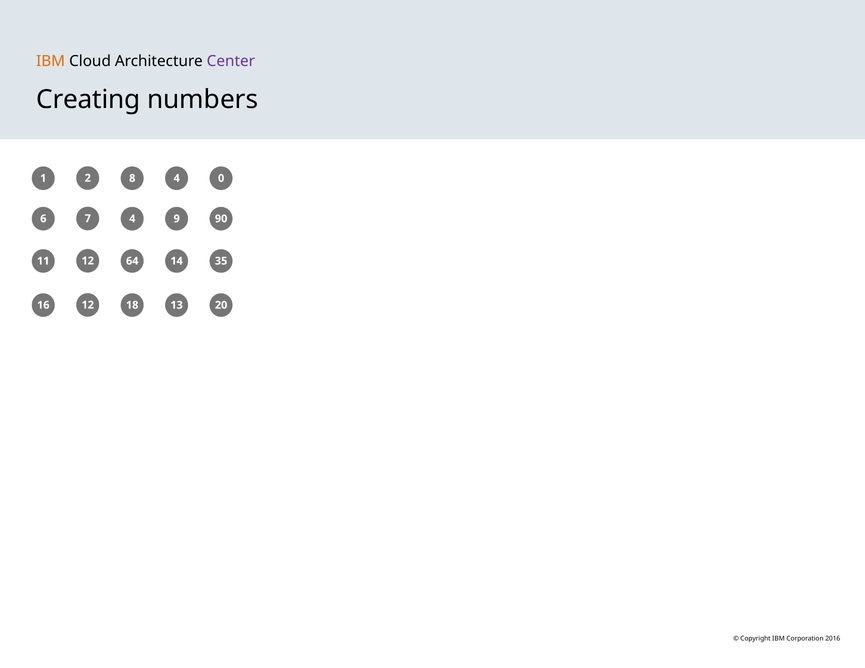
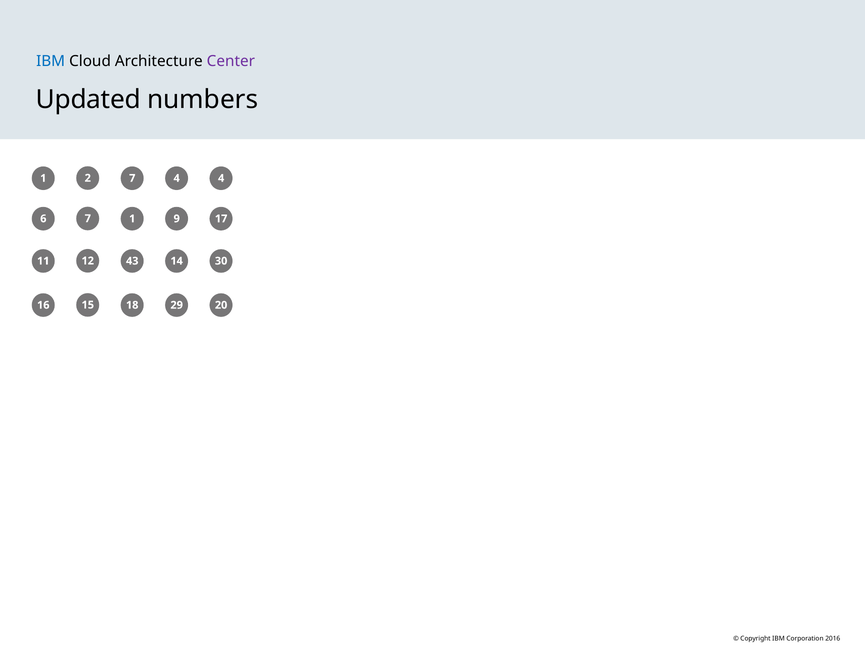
IBM colour: orange -> blue (51, 61)
Creating: Creating -> Updated (88, 100)
2 8: 8 -> 7 (132, 178)
4 0: 0 -> 4 (221, 178)
7 4: 4 -> 1 (132, 219)
90: 90 -> 17 (221, 219)
64: 64 -> 43 (132, 261)
35: 35 -> 30 (221, 261)
16 12: 12 -> 15 (88, 305)
13: 13 -> 29 (177, 305)
